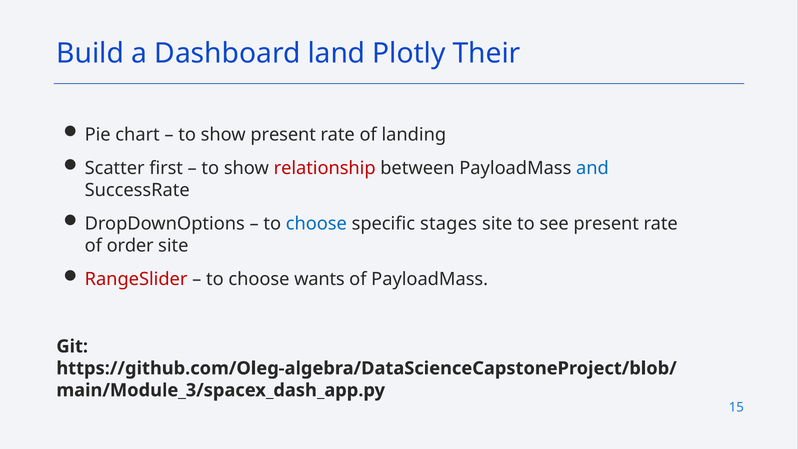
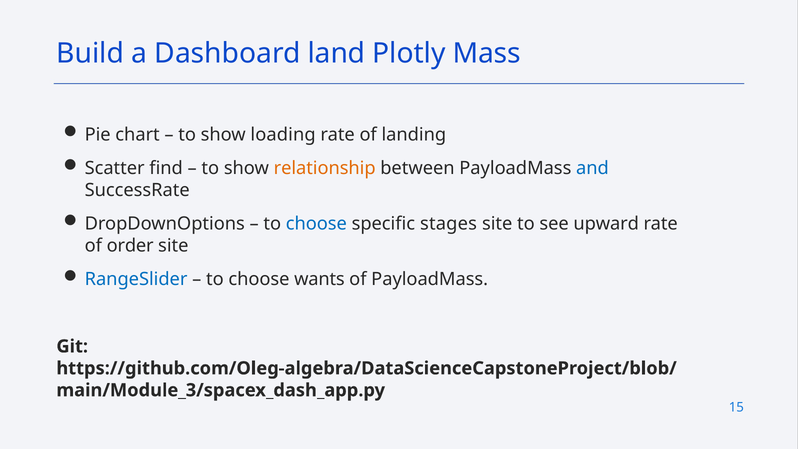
Their: Their -> Mass (487, 53)
show present: present -> loading (283, 135)
first: first -> find (166, 168)
relationship colour: red -> orange (325, 168)
see present: present -> upward (606, 224)
RangeSlider colour: red -> blue (136, 279)
